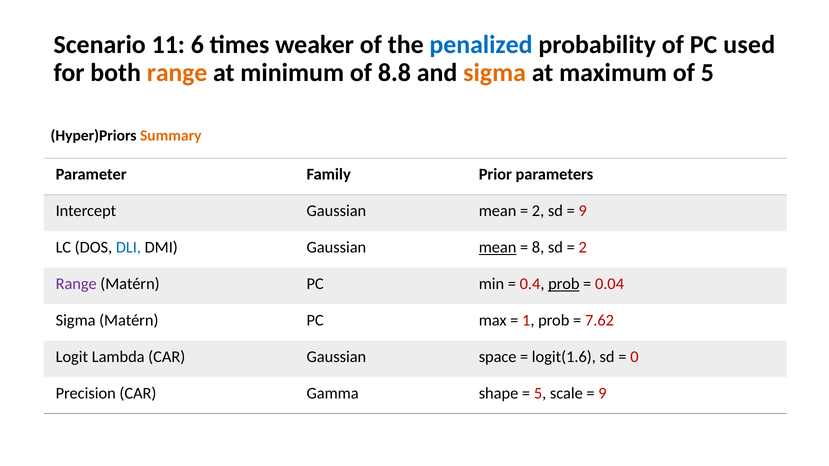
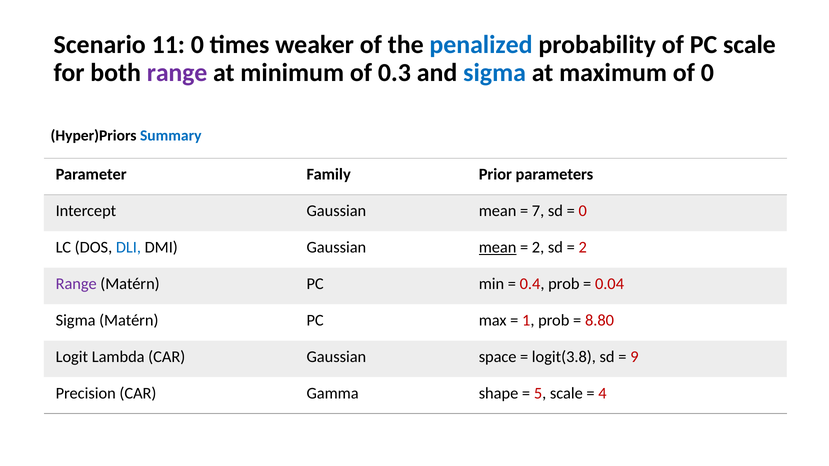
11 6: 6 -> 0 (197, 45)
PC used: used -> scale (749, 45)
range colour: orange -> purple (177, 73)
8.8: 8.8 -> 0.3 (394, 73)
sigma colour: orange -> blue (495, 73)
of 5: 5 -> 0 (707, 73)
Summary colour: orange -> blue (171, 135)
2: 2 -> 7 (538, 211)
9: 9 -> 0 (583, 211)
8: 8 -> 2 (538, 247)
prob underline: present -> none (564, 284)
7.62: 7.62 -> 8.80 (600, 320)
logit(1.6: logit(1.6 -> logit(3.8 (564, 357)
0: 0 -> 9 (634, 357)
9: 9 -> 4 (602, 393)
